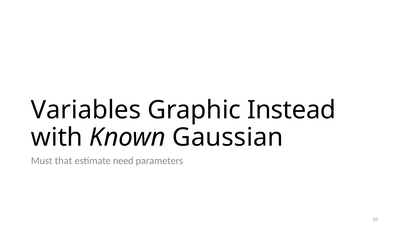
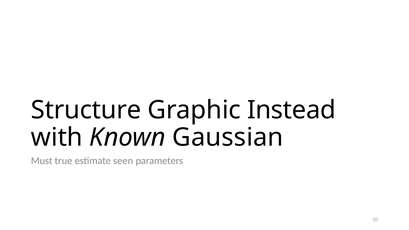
Variables: Variables -> Structure (86, 110)
that: that -> true (63, 161)
need: need -> seen (123, 161)
